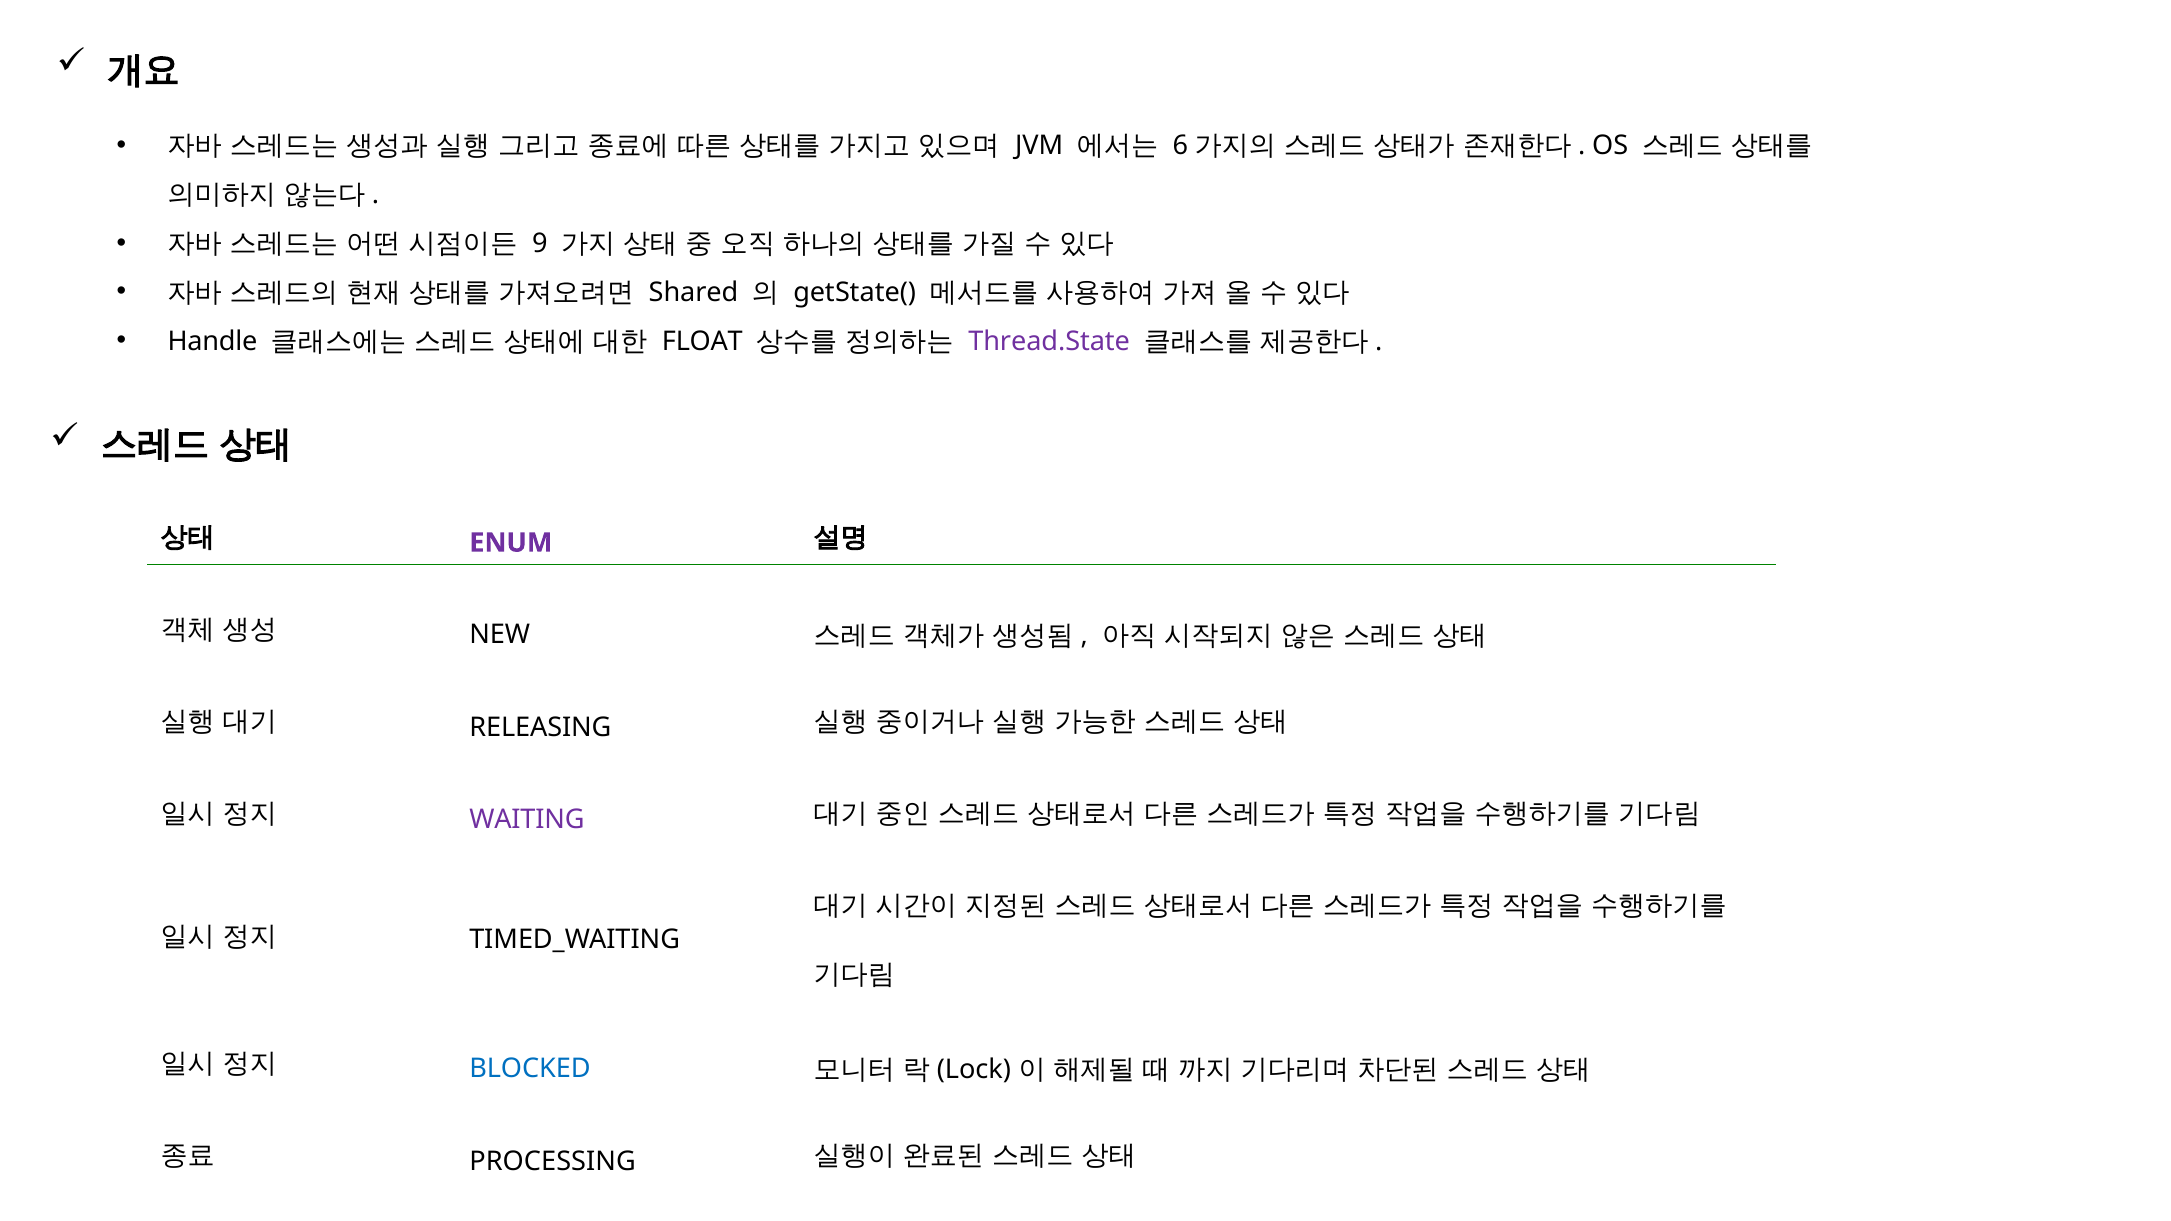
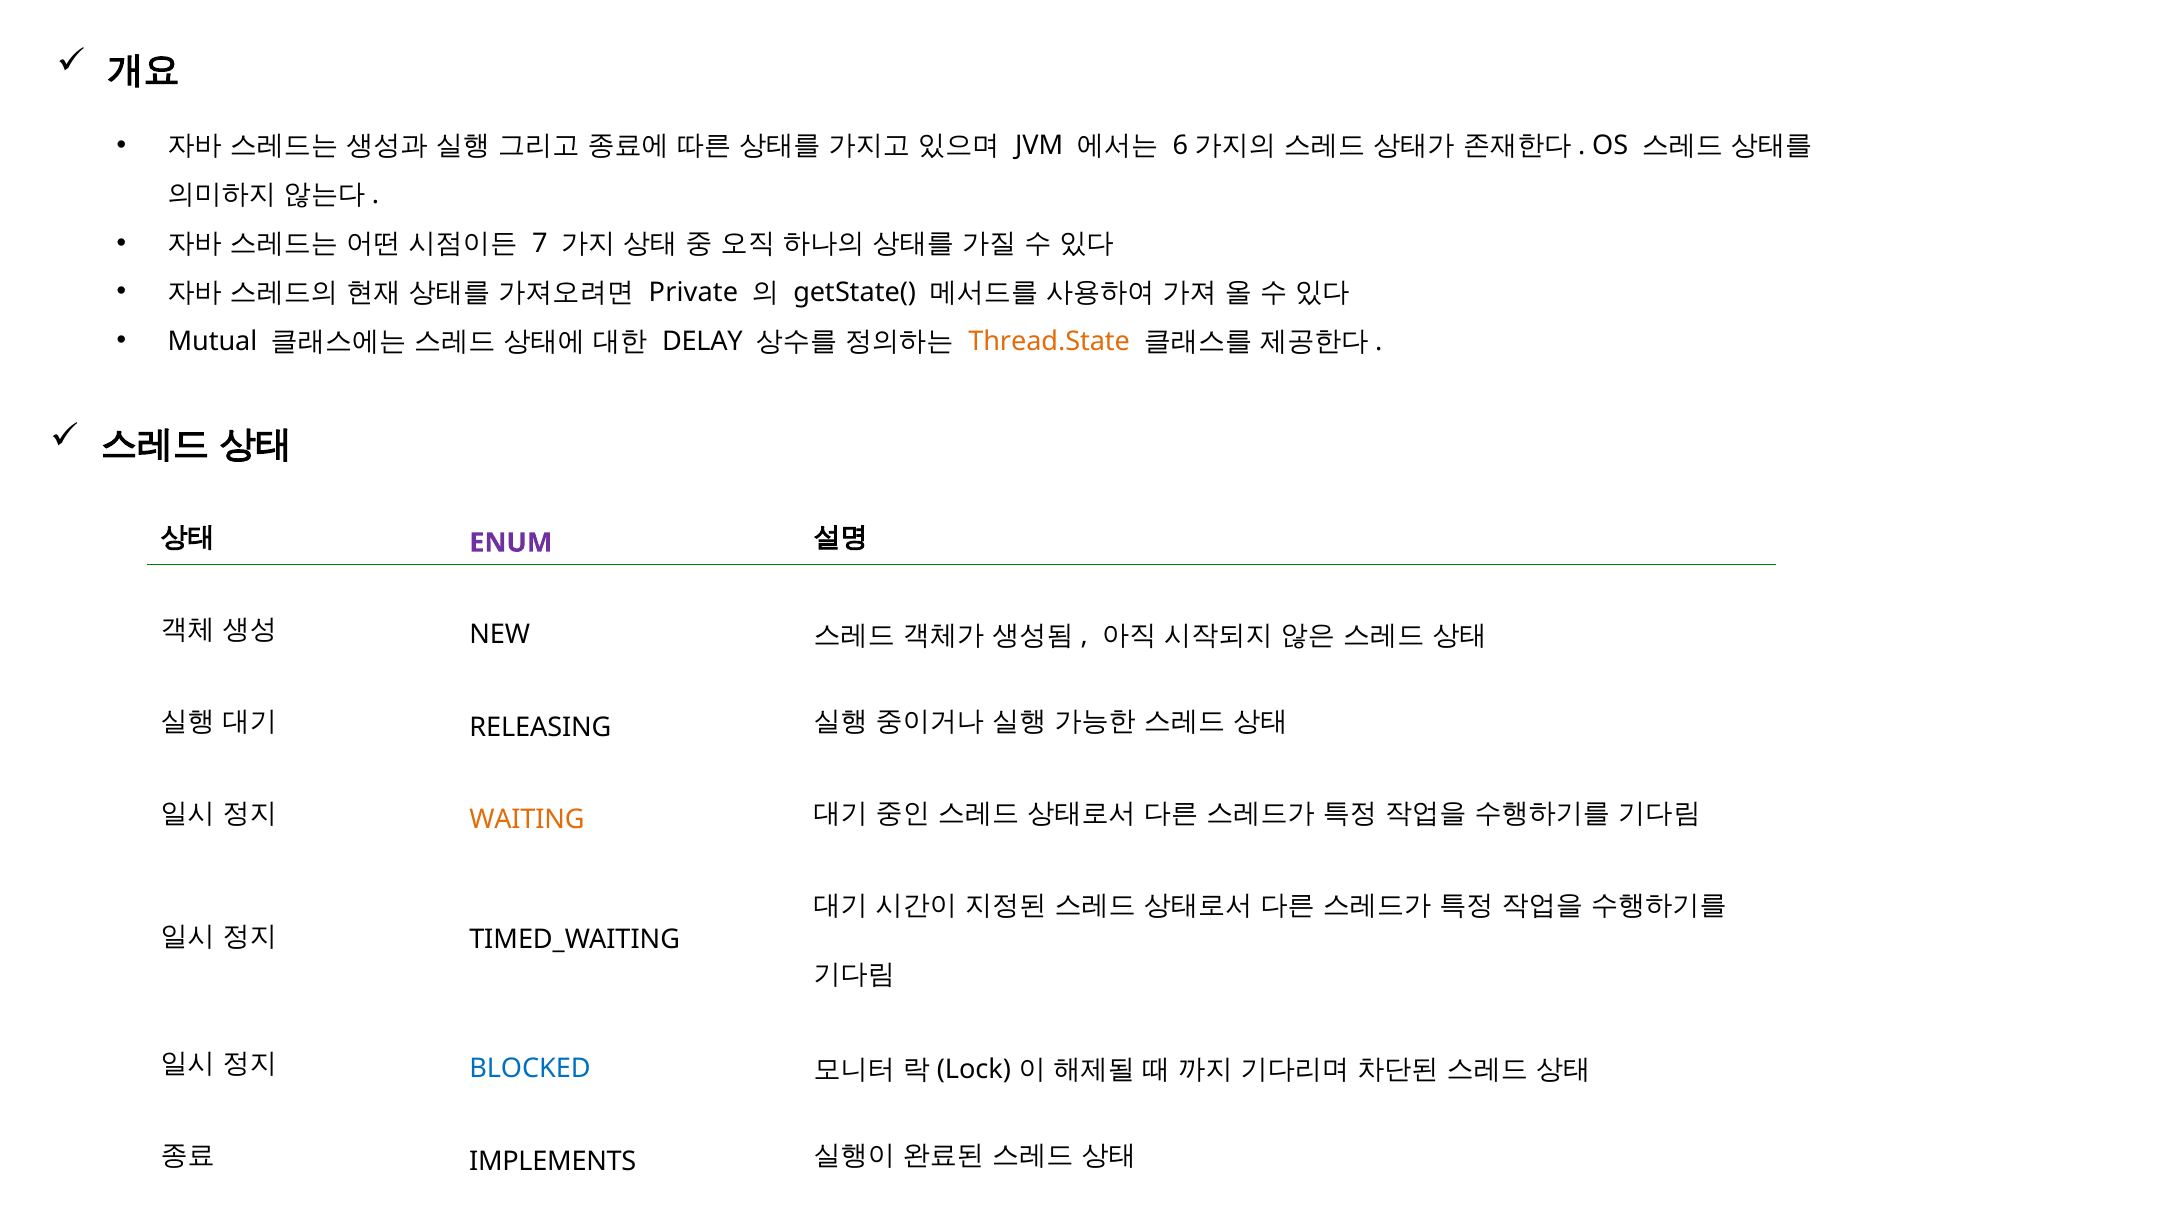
9: 9 -> 7 (540, 244)
Shared: Shared -> Private (693, 292)
Handle: Handle -> Mutual (212, 341)
FLOAT: FLOAT -> DELAY (702, 341)
Thread.State colour: purple -> orange (1049, 341)
WAITING colour: purple -> orange (527, 820)
PROCESSING: PROCESSING -> IMPLEMENTS (553, 1161)
